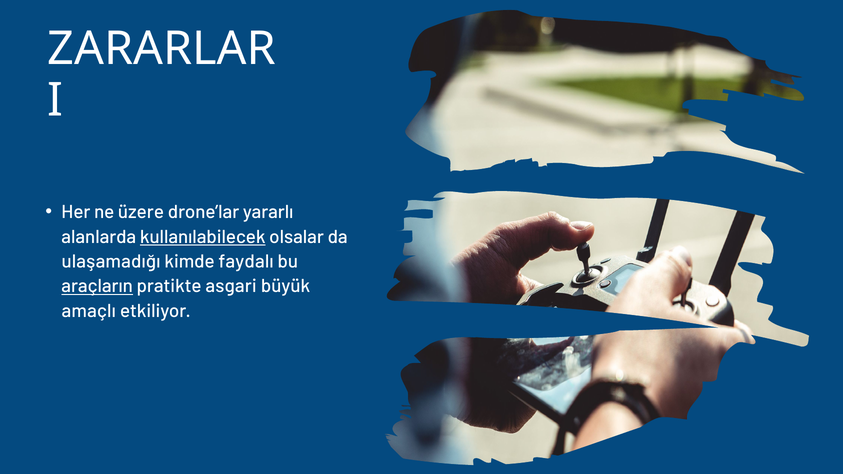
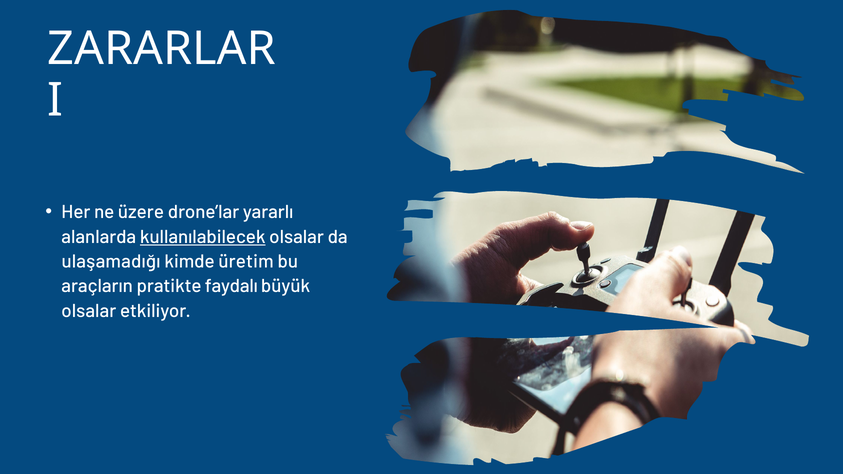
faydalı: faydalı -> üretim (246, 262)
araçların underline: present -> none (97, 286)
asgari: asgari -> faydalı (231, 286)
amaçlı: amaçlı -> olsalar (89, 311)
